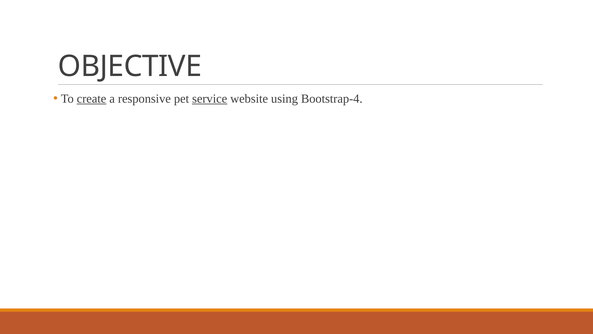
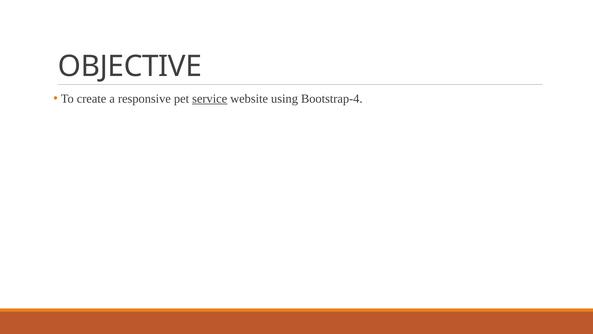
create underline: present -> none (92, 99)
